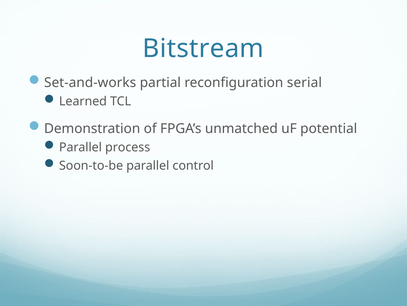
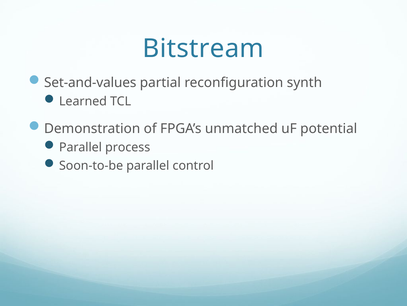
Set-and-works: Set-and-works -> Set-and-values (90, 82)
serial: serial -> synth (304, 82)
